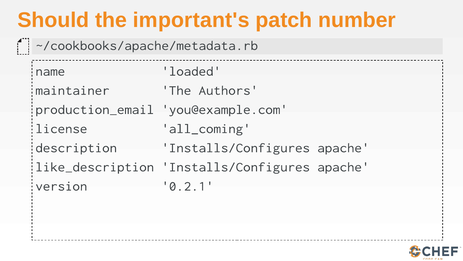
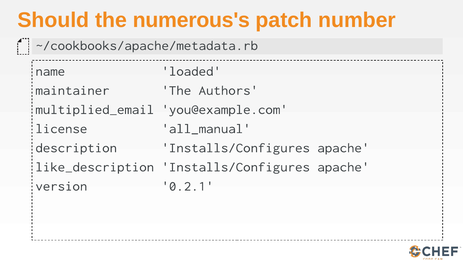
important's: important's -> numerous's (191, 20)
production_email: production_email -> multiplied_email (95, 109)
all_coming: all_coming -> all_manual (206, 128)
